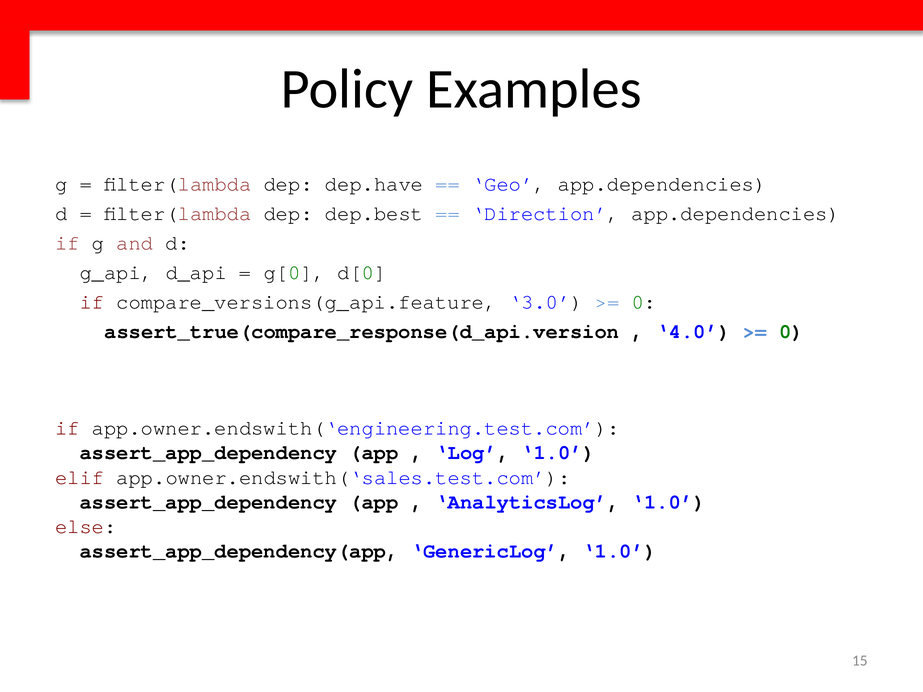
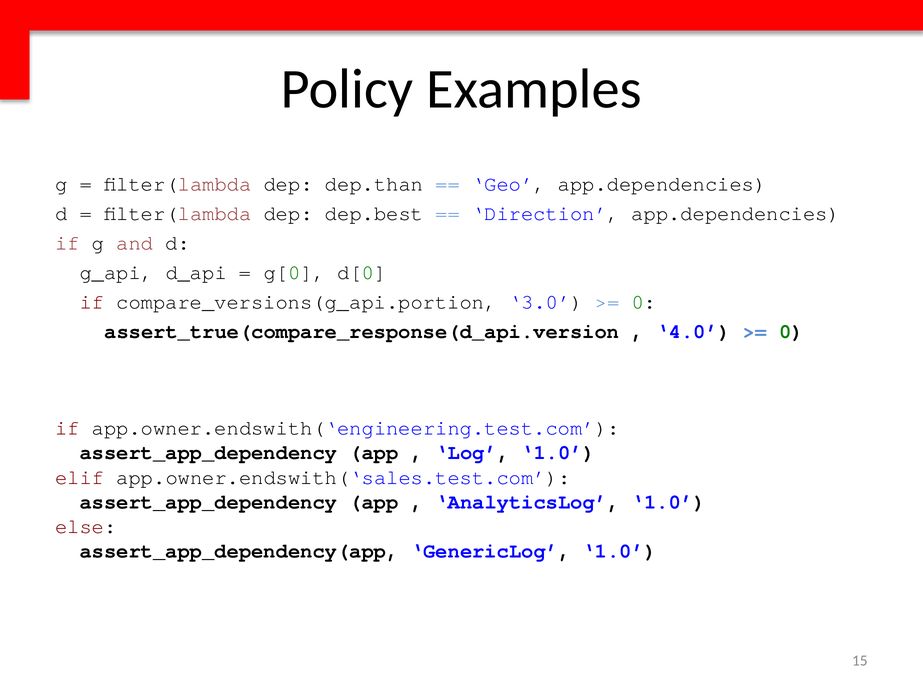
dep.have: dep.have -> dep.than (374, 184)
compare_versions(g_api.feature: compare_versions(g_api.feature -> compare_versions(g_api.portion (306, 302)
